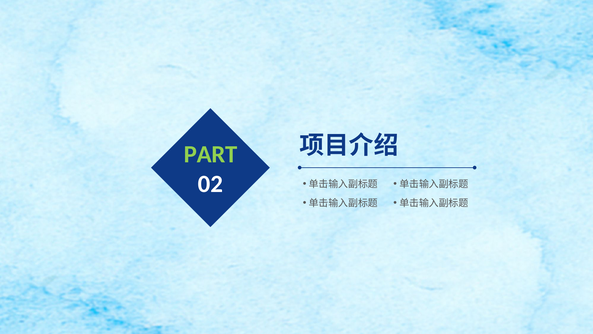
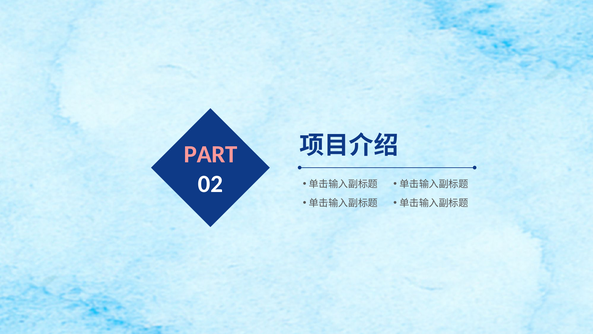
PART colour: light green -> pink (211, 154)
